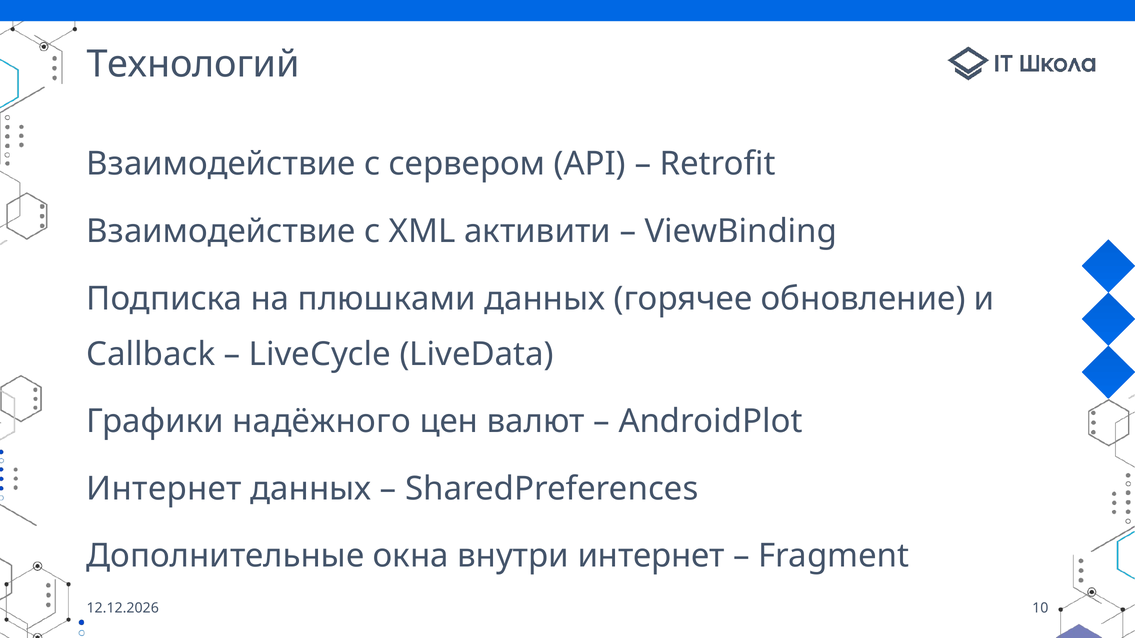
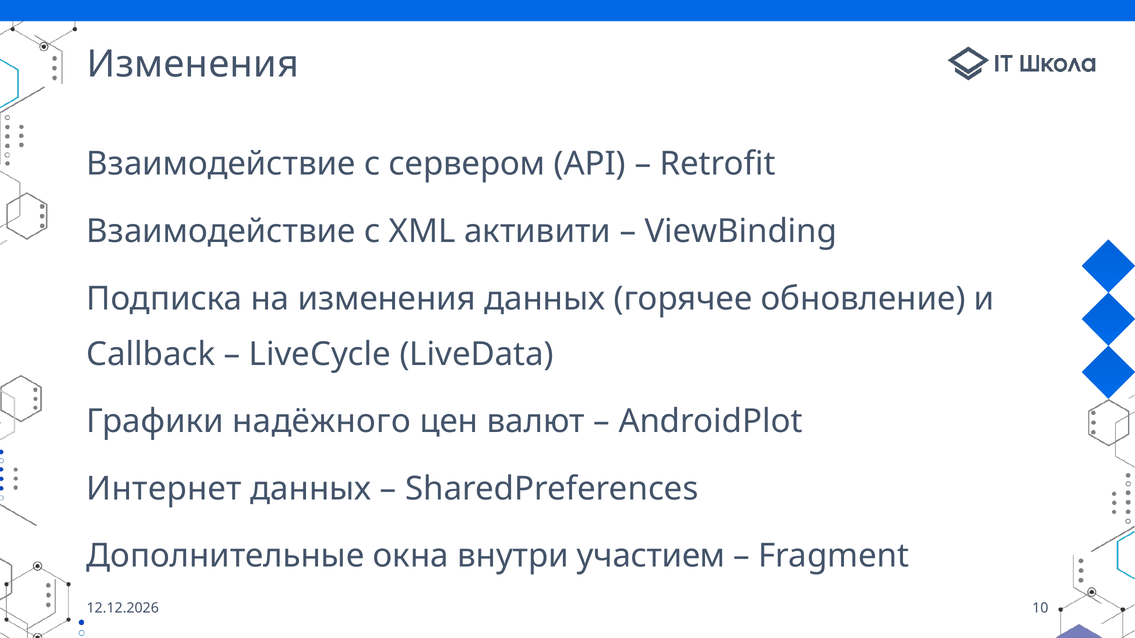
Технологий: Технологий -> Изменения (193, 65)
на плюшками: плюшками -> изменения (387, 299)
внутри интернет: интернет -> участием (651, 556)
